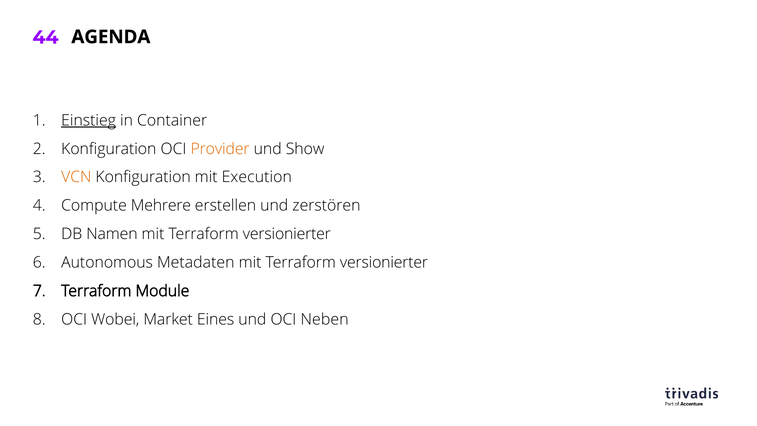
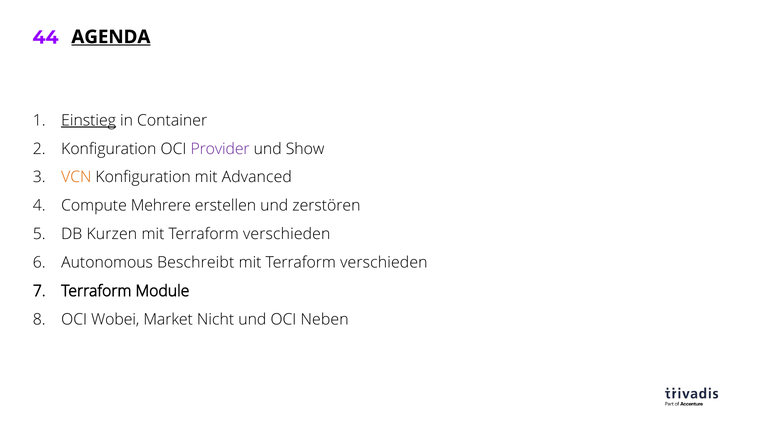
AGENDA underline: none -> present (111, 37)
Provider colour: orange -> purple (220, 149)
Execution: Execution -> Advanced (257, 177)
Namen: Namen -> Kurzen (112, 234)
versionierter: versionierter -> verschieden (287, 234)
Metadaten: Metadaten -> Beschreibt (196, 262)
versionierter: versionierter -> verschieden (384, 262)
Eines: Eines -> Nicht (216, 319)
